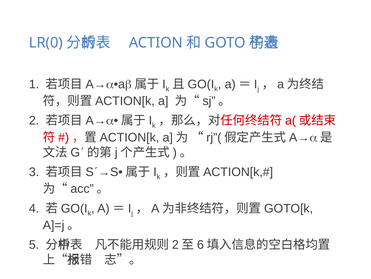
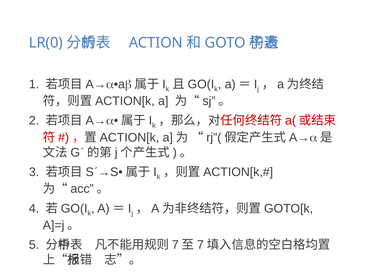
2: 2 -> 7 (175, 244)
6: 6 -> 7 (200, 244)
